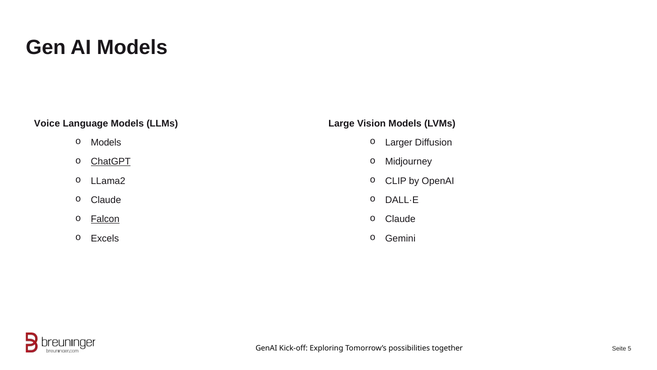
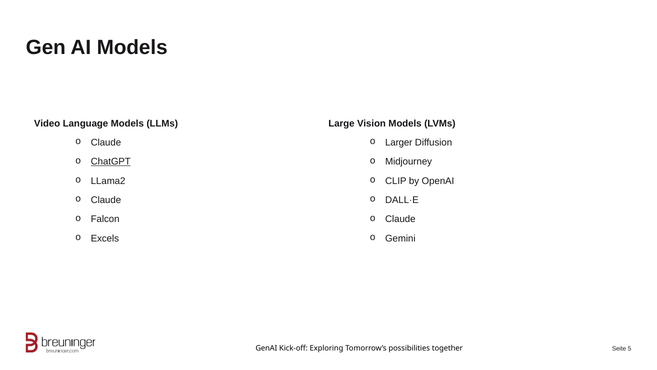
Voice: Voice -> Video (47, 123)
Models: Models -> Claude (106, 142)
Falcon underline: present -> none (105, 219)
